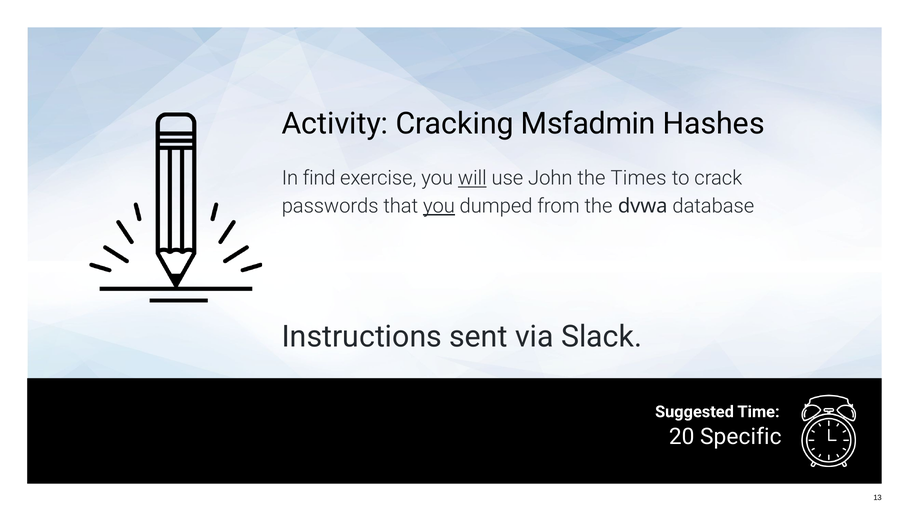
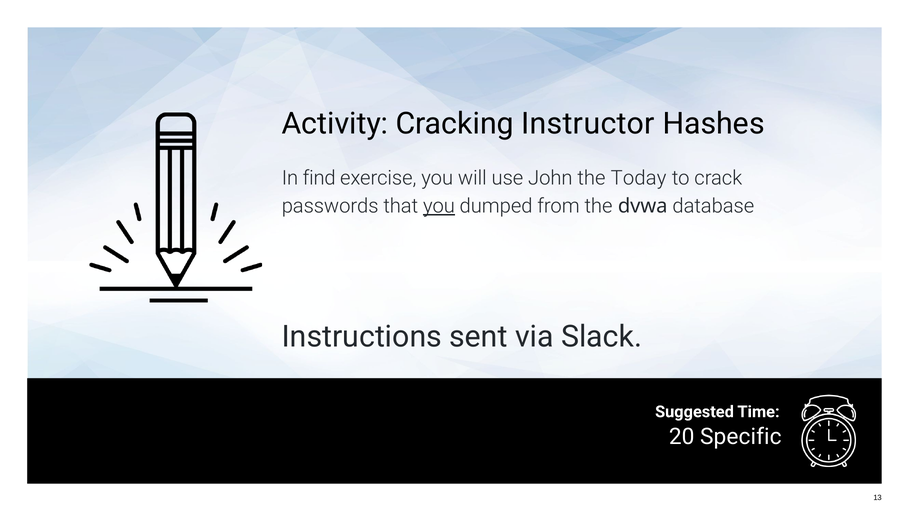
Msfadmin: Msfadmin -> Instructor (588, 124)
will underline: present -> none (472, 178)
Times: Times -> Today (639, 178)
